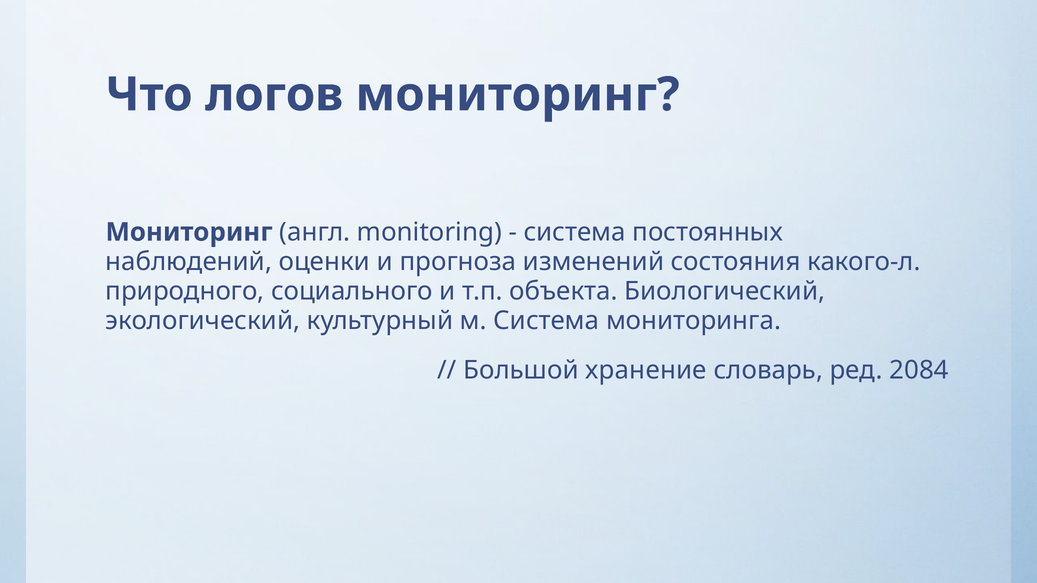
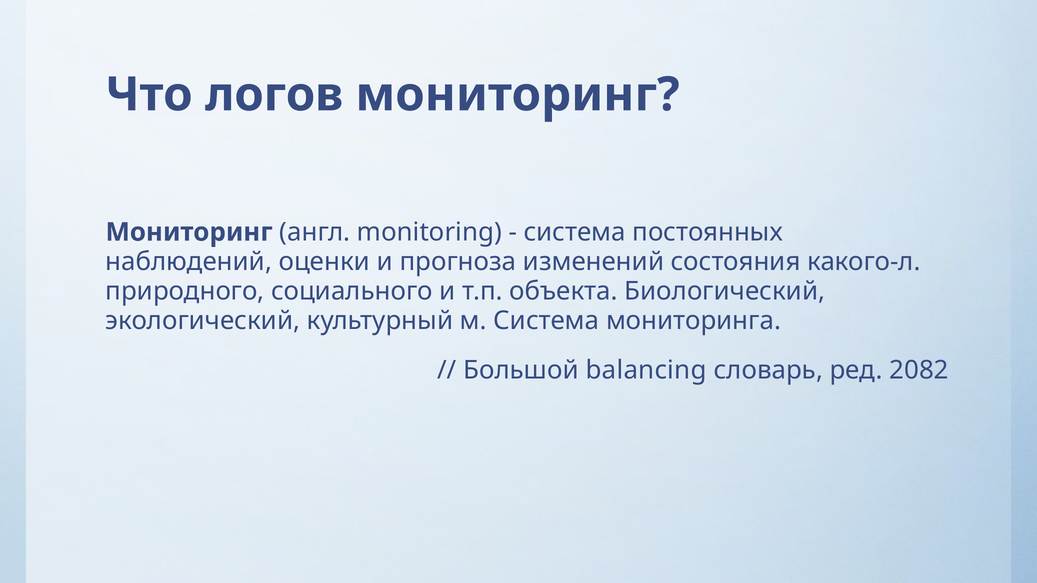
хранение: хранение -> balancing (646, 371)
2084: 2084 -> 2082 (919, 371)
